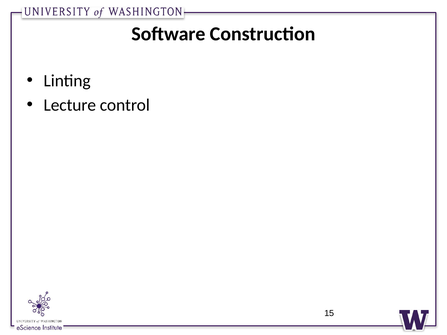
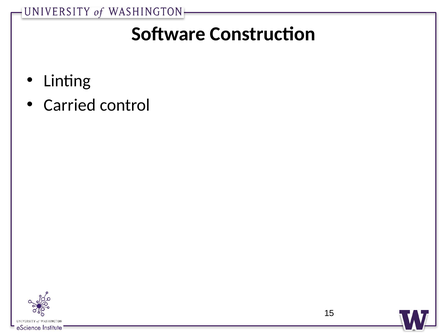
Lecture: Lecture -> Carried (70, 105)
